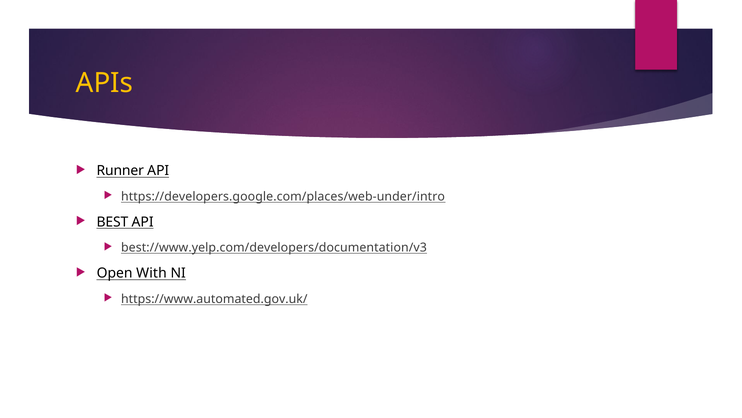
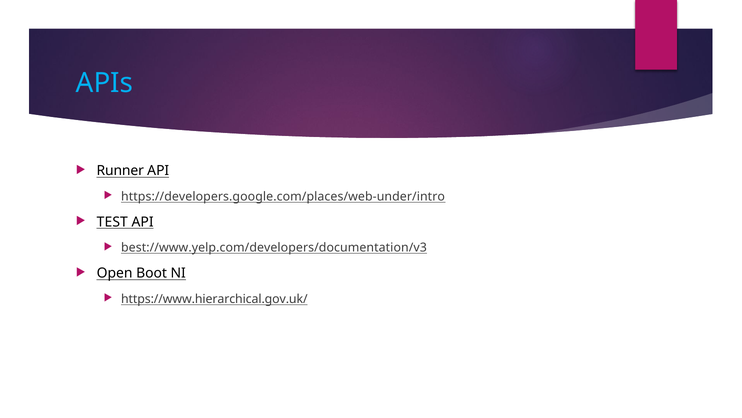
APIs colour: yellow -> light blue (104, 83)
BEST: BEST -> TEST (112, 222)
With: With -> Boot (152, 273)
https://www.automated.gov.uk/: https://www.automated.gov.uk/ -> https://www.hierarchical.gov.uk/ (214, 299)
